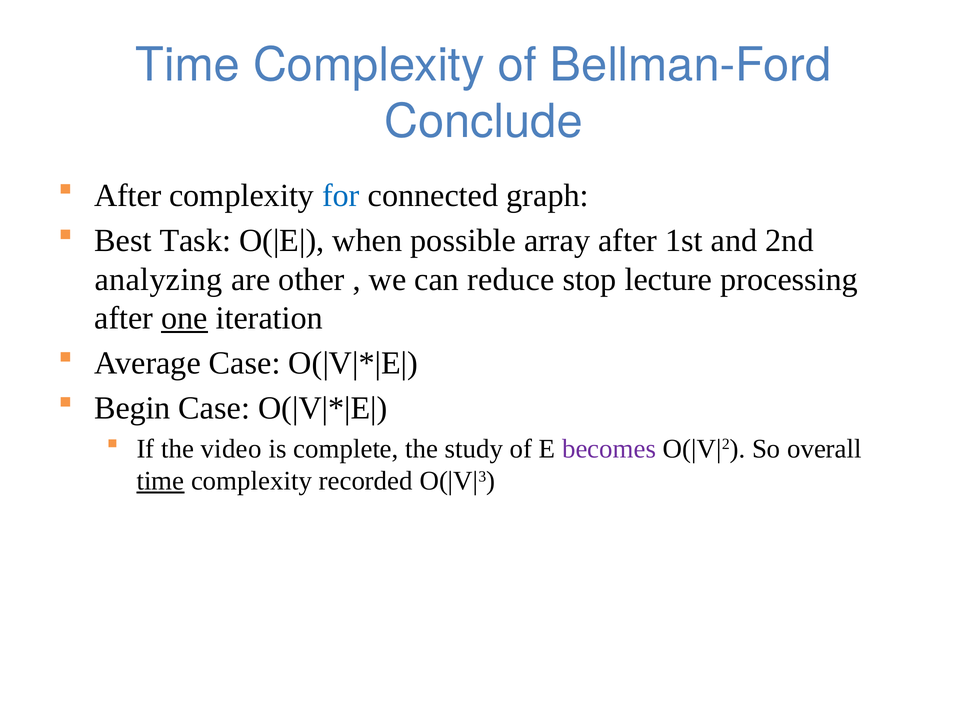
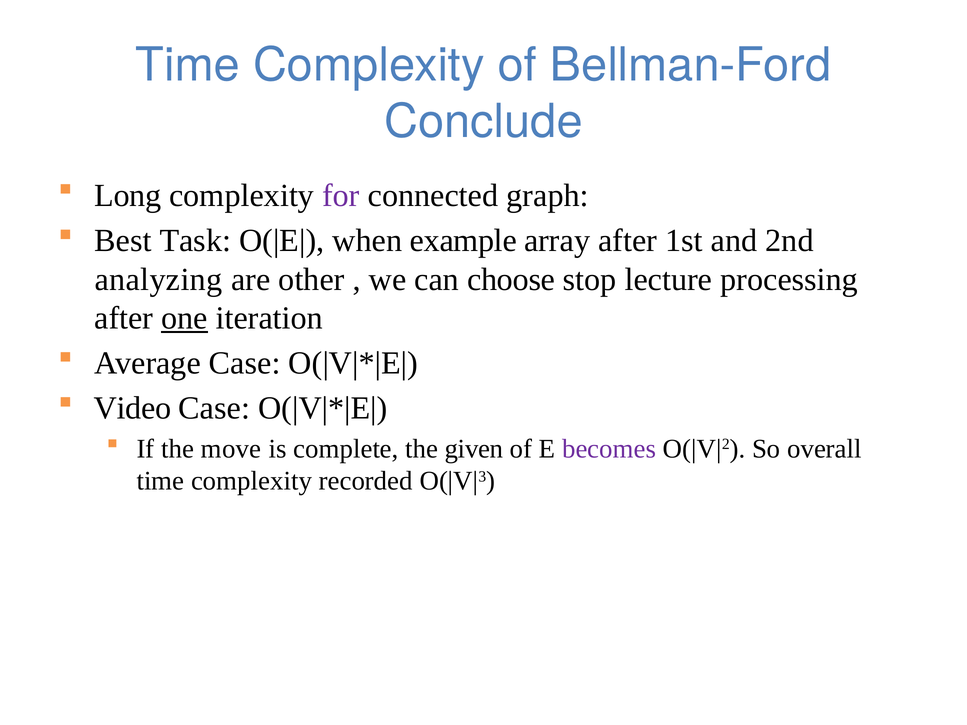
After: After -> Long (128, 196)
for colour: blue -> purple (341, 196)
possible: possible -> example (463, 241)
reduce: reduce -> choose (511, 279)
Begin: Begin -> Video (133, 408)
video: video -> move (231, 449)
study: study -> given (474, 449)
time underline: present -> none (160, 481)
